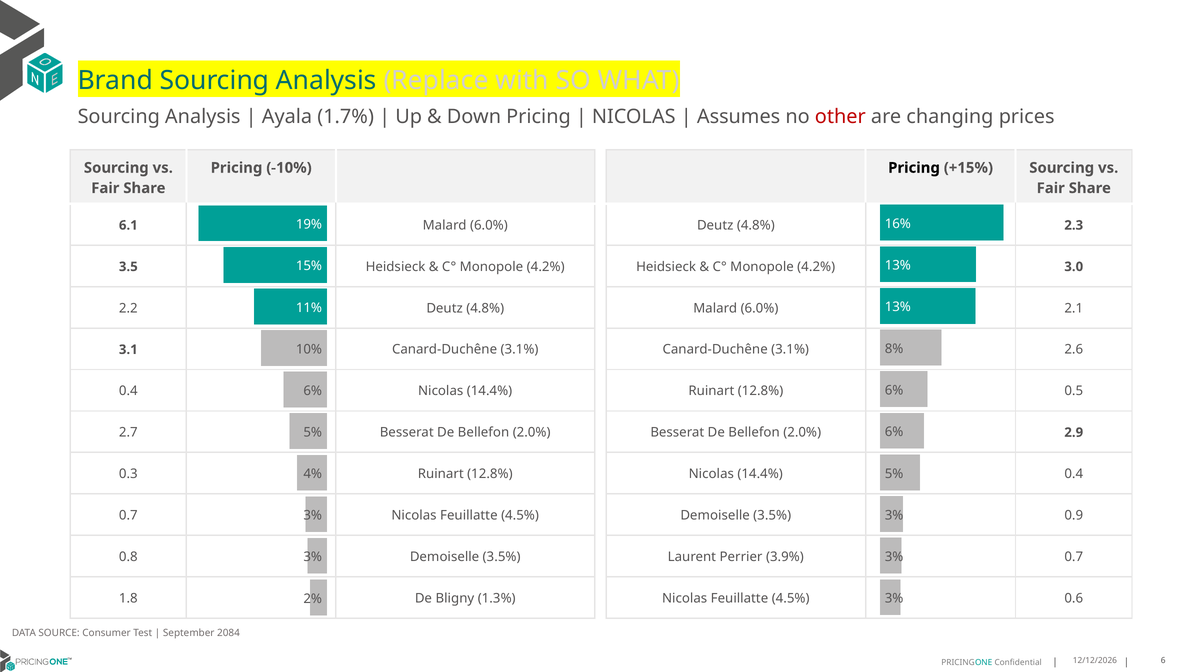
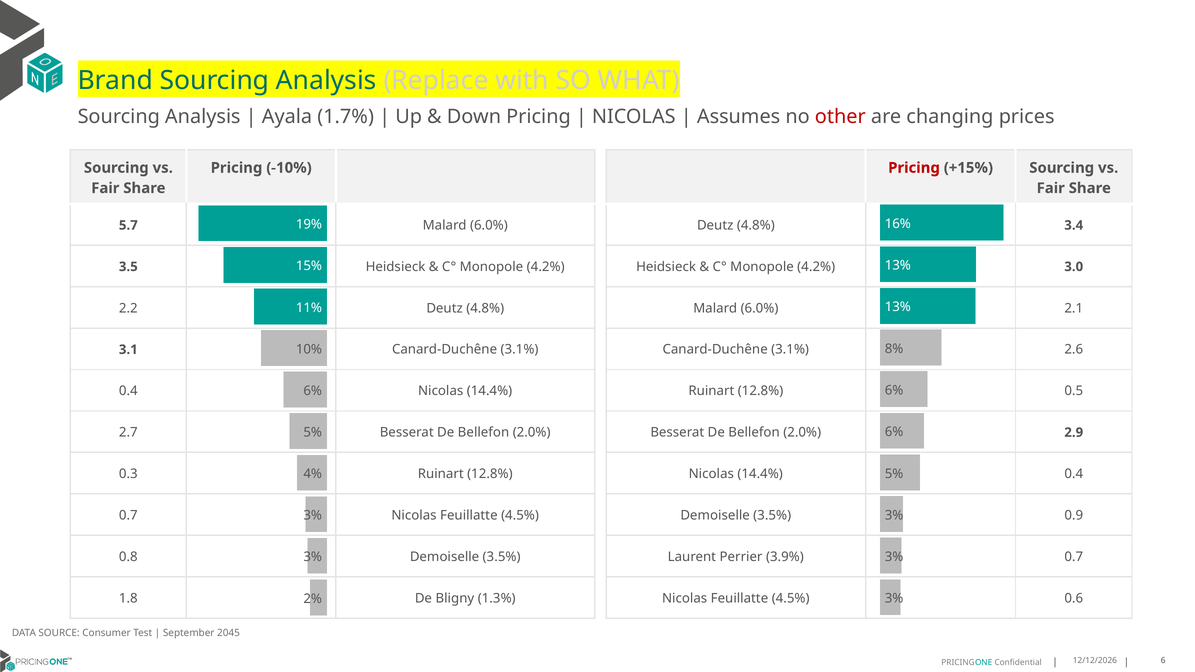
Pricing colour: black -> red (914, 168)
2.3: 2.3 -> 3.4 (1074, 225)
6.1: 6.1 -> 5.7 (128, 225)
2084: 2084 -> 2045 (228, 633)
